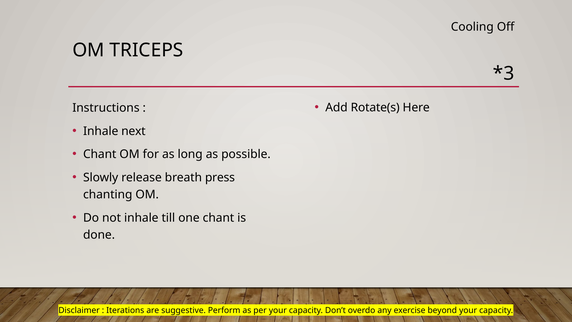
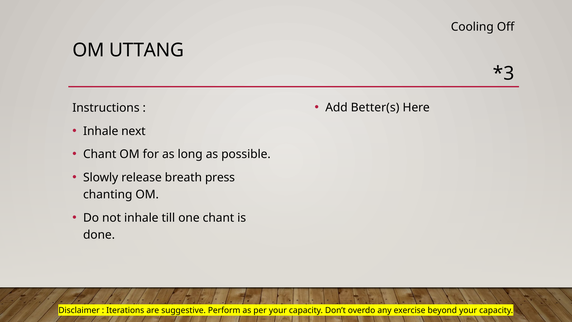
TRICEPS: TRICEPS -> UTTANG (147, 50)
Rotate(s: Rotate(s -> Better(s (375, 108)
